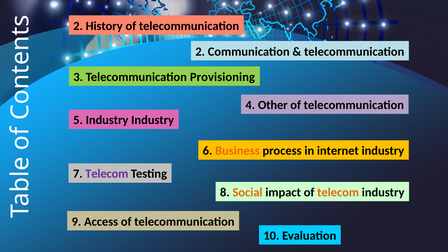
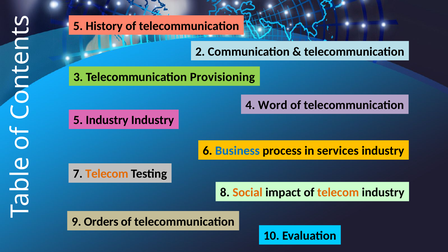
2: 2 -> 5 (78, 26)
Other: Other -> Word (273, 105)
Business colour: orange -> blue (237, 151)
internet: internet -> services (338, 151)
Telecom colour: purple -> orange (107, 174)
Access: Access -> Orders (101, 222)
